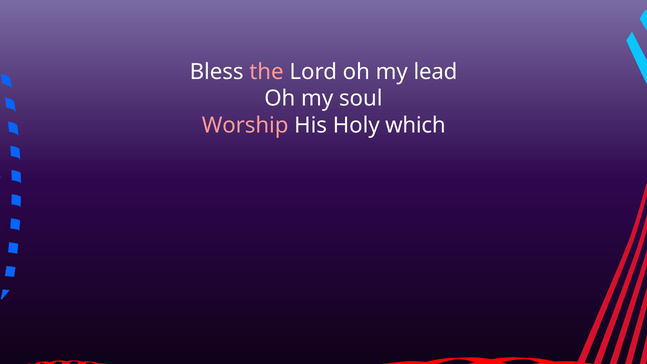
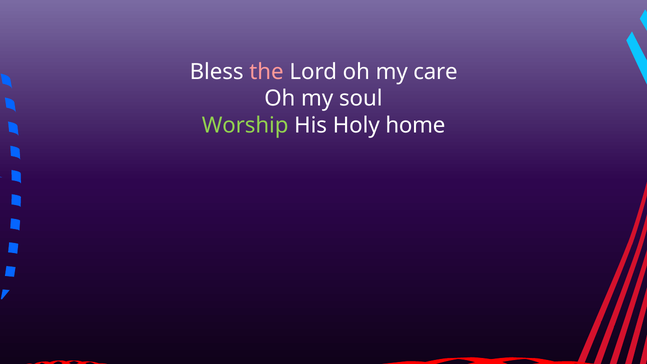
lead: lead -> care (435, 72)
Worship colour: pink -> light green (245, 125)
which: which -> home (415, 125)
